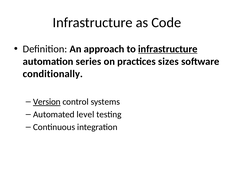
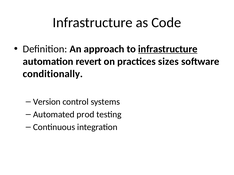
series: series -> revert (89, 62)
Version underline: present -> none (47, 102)
level: level -> prod (85, 115)
